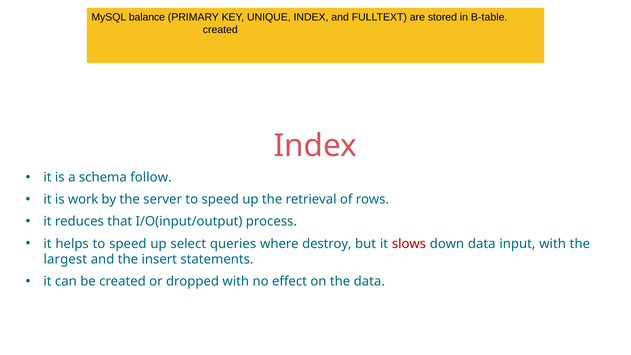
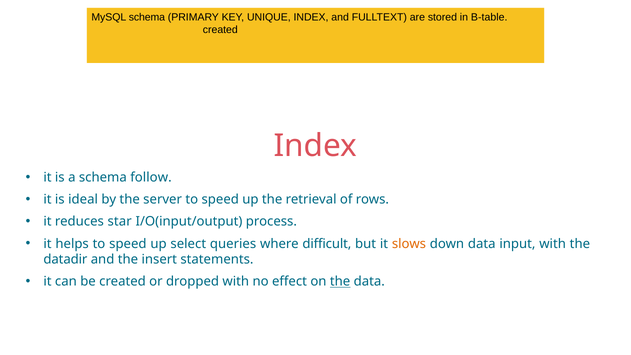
MySQL balance: balance -> schema (147, 17)
work: work -> ideal (83, 199)
reduces that: that -> star (120, 222)
destroy: destroy -> difficult (327, 244)
slows colour: red -> orange (409, 244)
largest: largest -> datadir (65, 259)
the underline: none -> present (340, 282)
